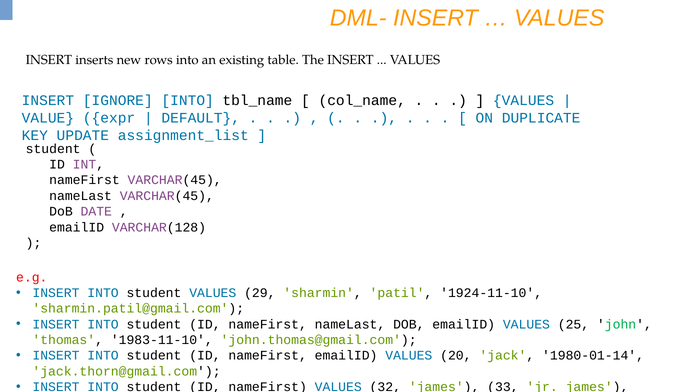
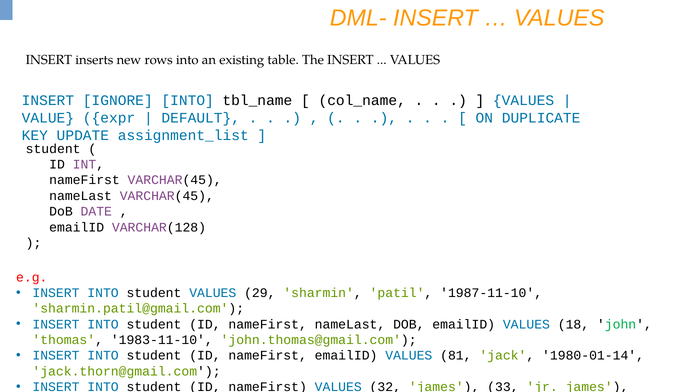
1924-11-10: 1924-11-10 -> 1987-11-10 (491, 293)
25: 25 -> 18 (573, 324)
20: 20 -> 81 (456, 356)
